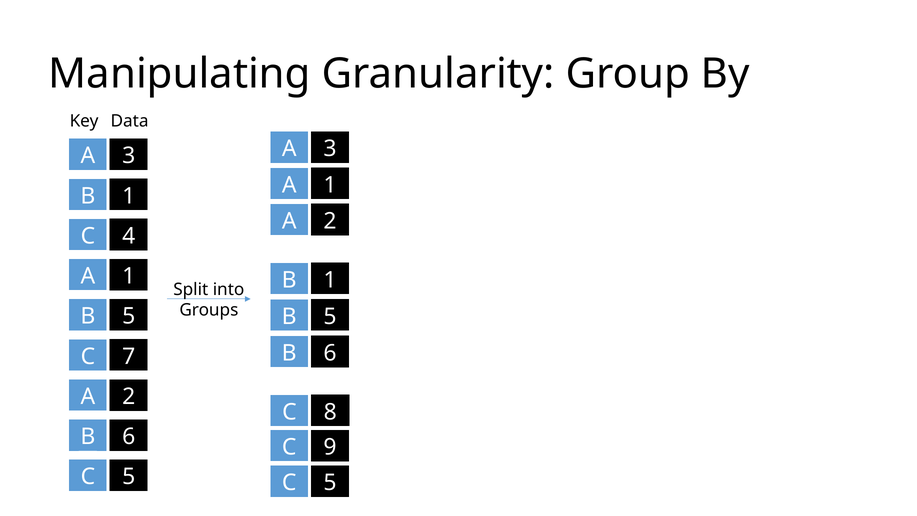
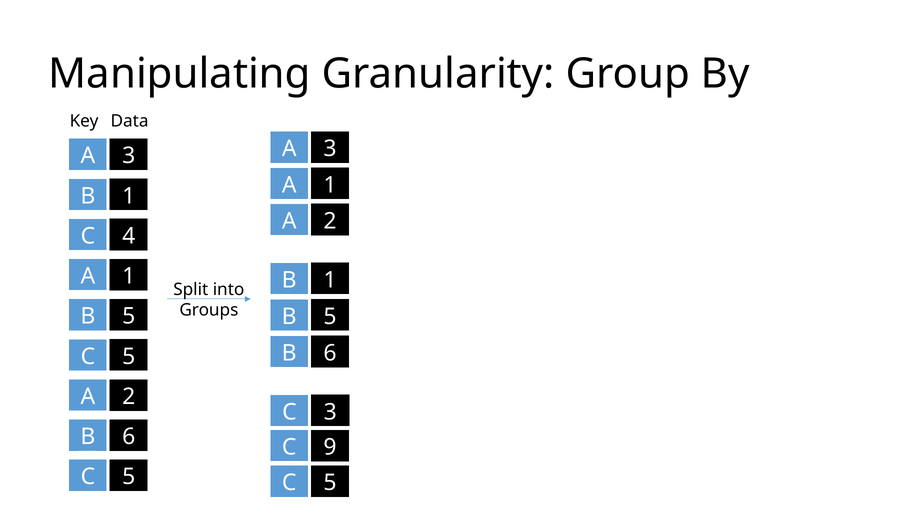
7: 7 -> 5 (129, 356)
C 8: 8 -> 3 (330, 412)
